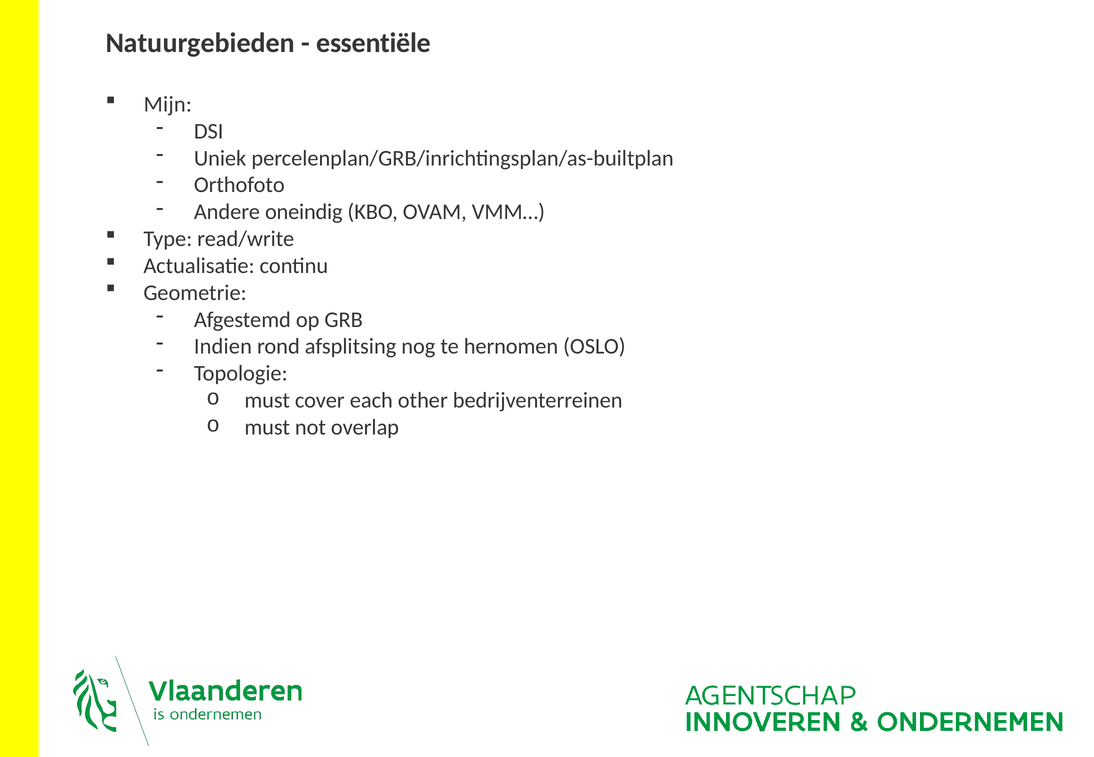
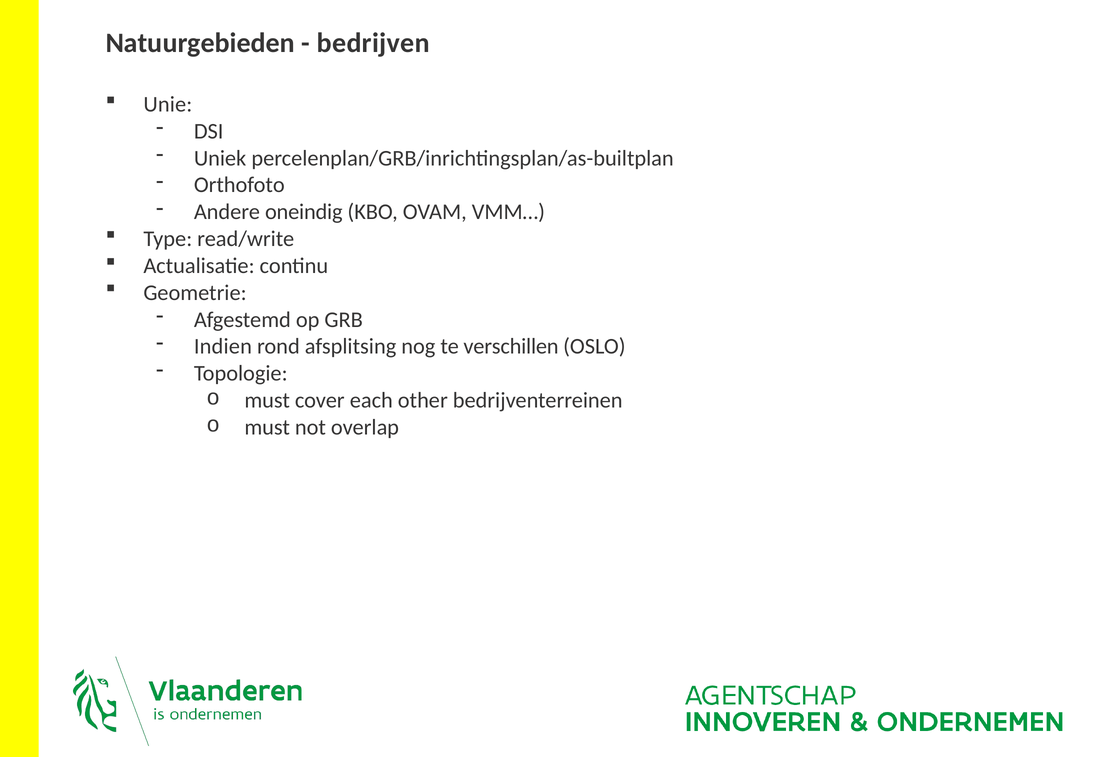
essentiële: essentiële -> bedrijven (373, 43)
Mijn: Mijn -> Unie (168, 104)
hernomen: hernomen -> verschillen (511, 347)
